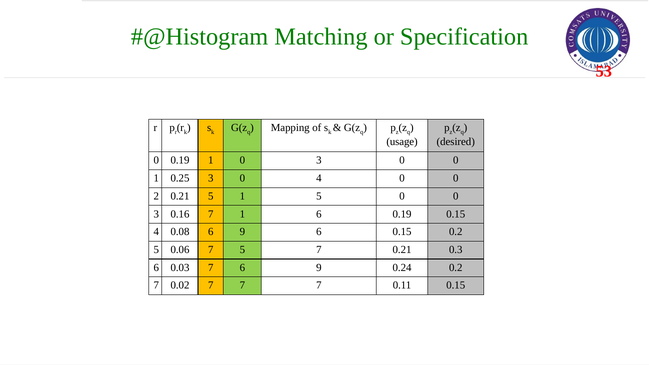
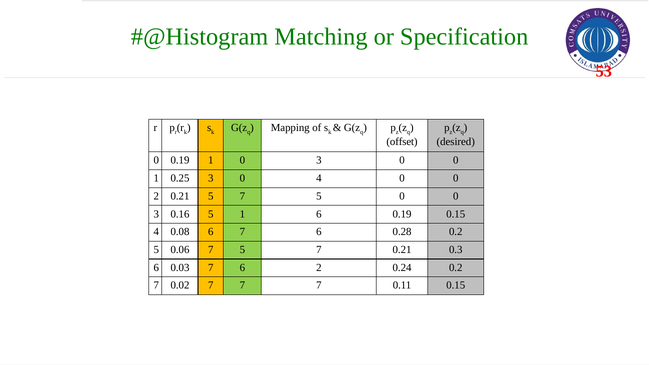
usage: usage -> offset (402, 141)
0.21 5 1: 1 -> 7 (242, 196)
0.16 7: 7 -> 5 (211, 214)
0.08 6 9: 9 -> 7 (242, 232)
6 0.15: 0.15 -> 0.28 (402, 232)
7 6 9: 9 -> 2 (319, 268)
